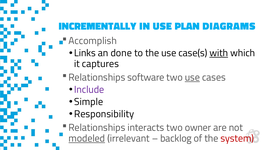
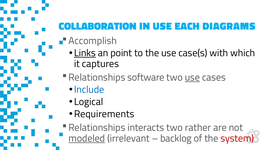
INCREMENTALLY: INCREMENTALLY -> COLLABORATION (98, 26)
PLAN: PLAN -> EACH (187, 26)
Links underline: none -> present (85, 53)
done: done -> point (121, 53)
with underline: present -> none (219, 53)
Include colour: purple -> blue (89, 89)
Simple: Simple -> Logical (89, 102)
Responsibility: Responsibility -> Requirements (104, 114)
owner: owner -> rather (198, 127)
